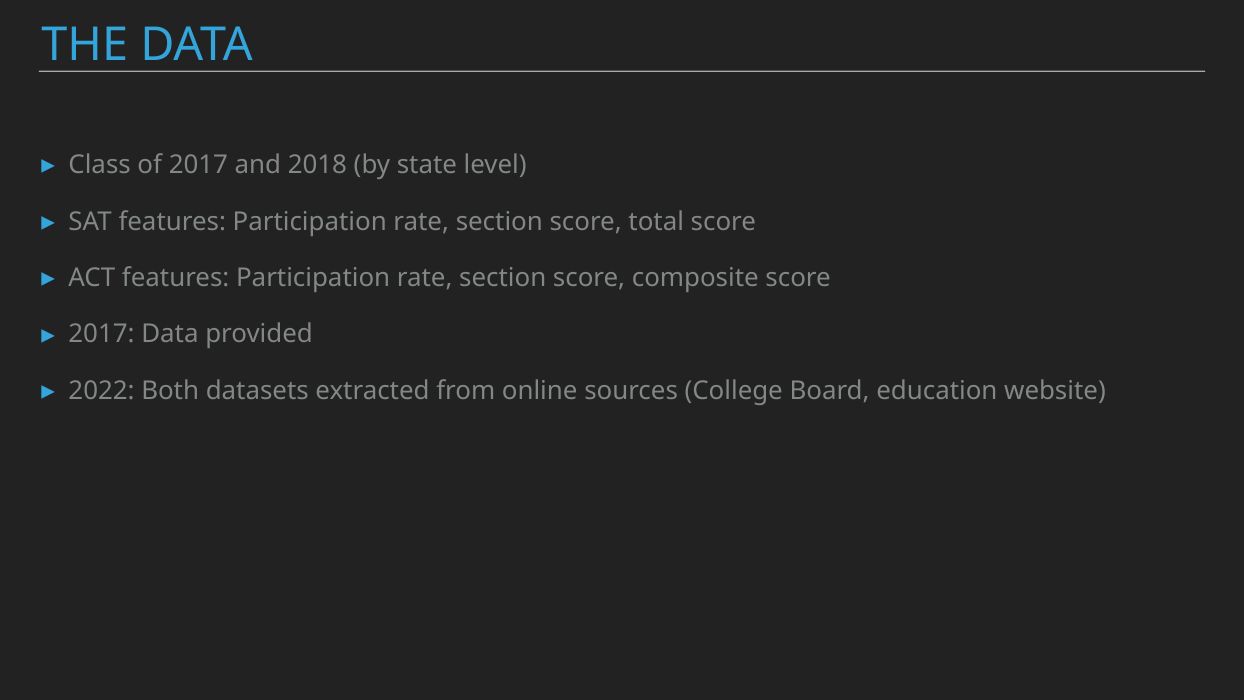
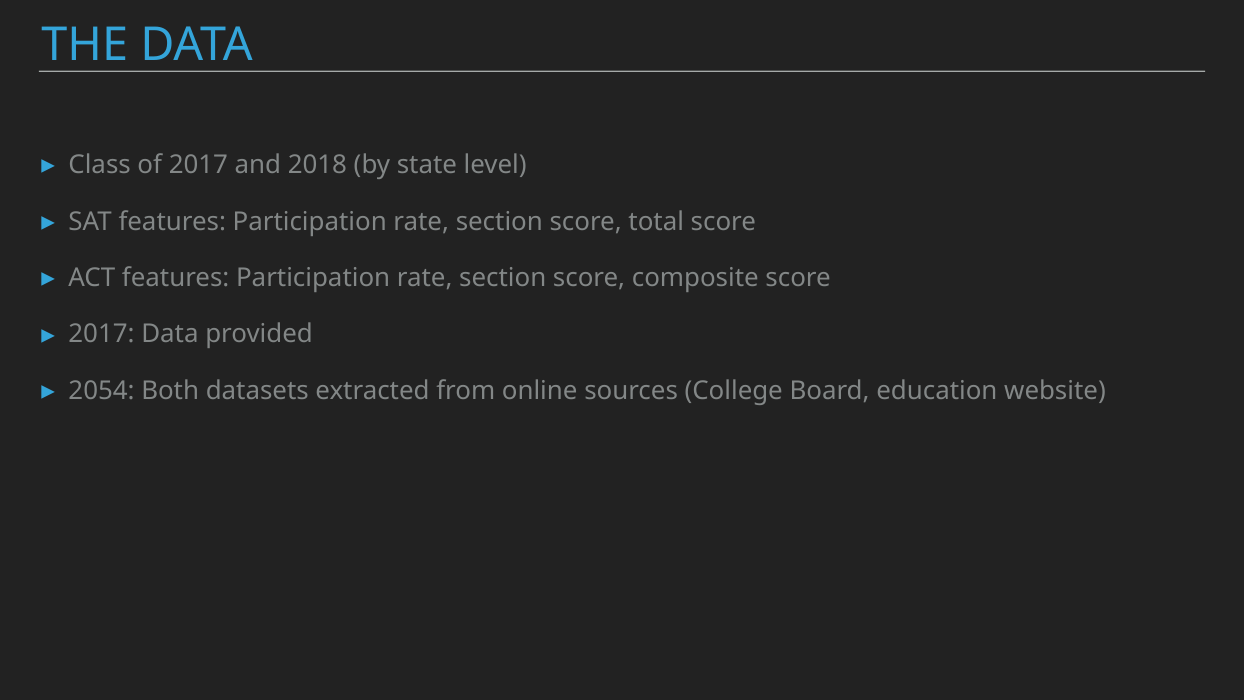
2022: 2022 -> 2054 (102, 391)
